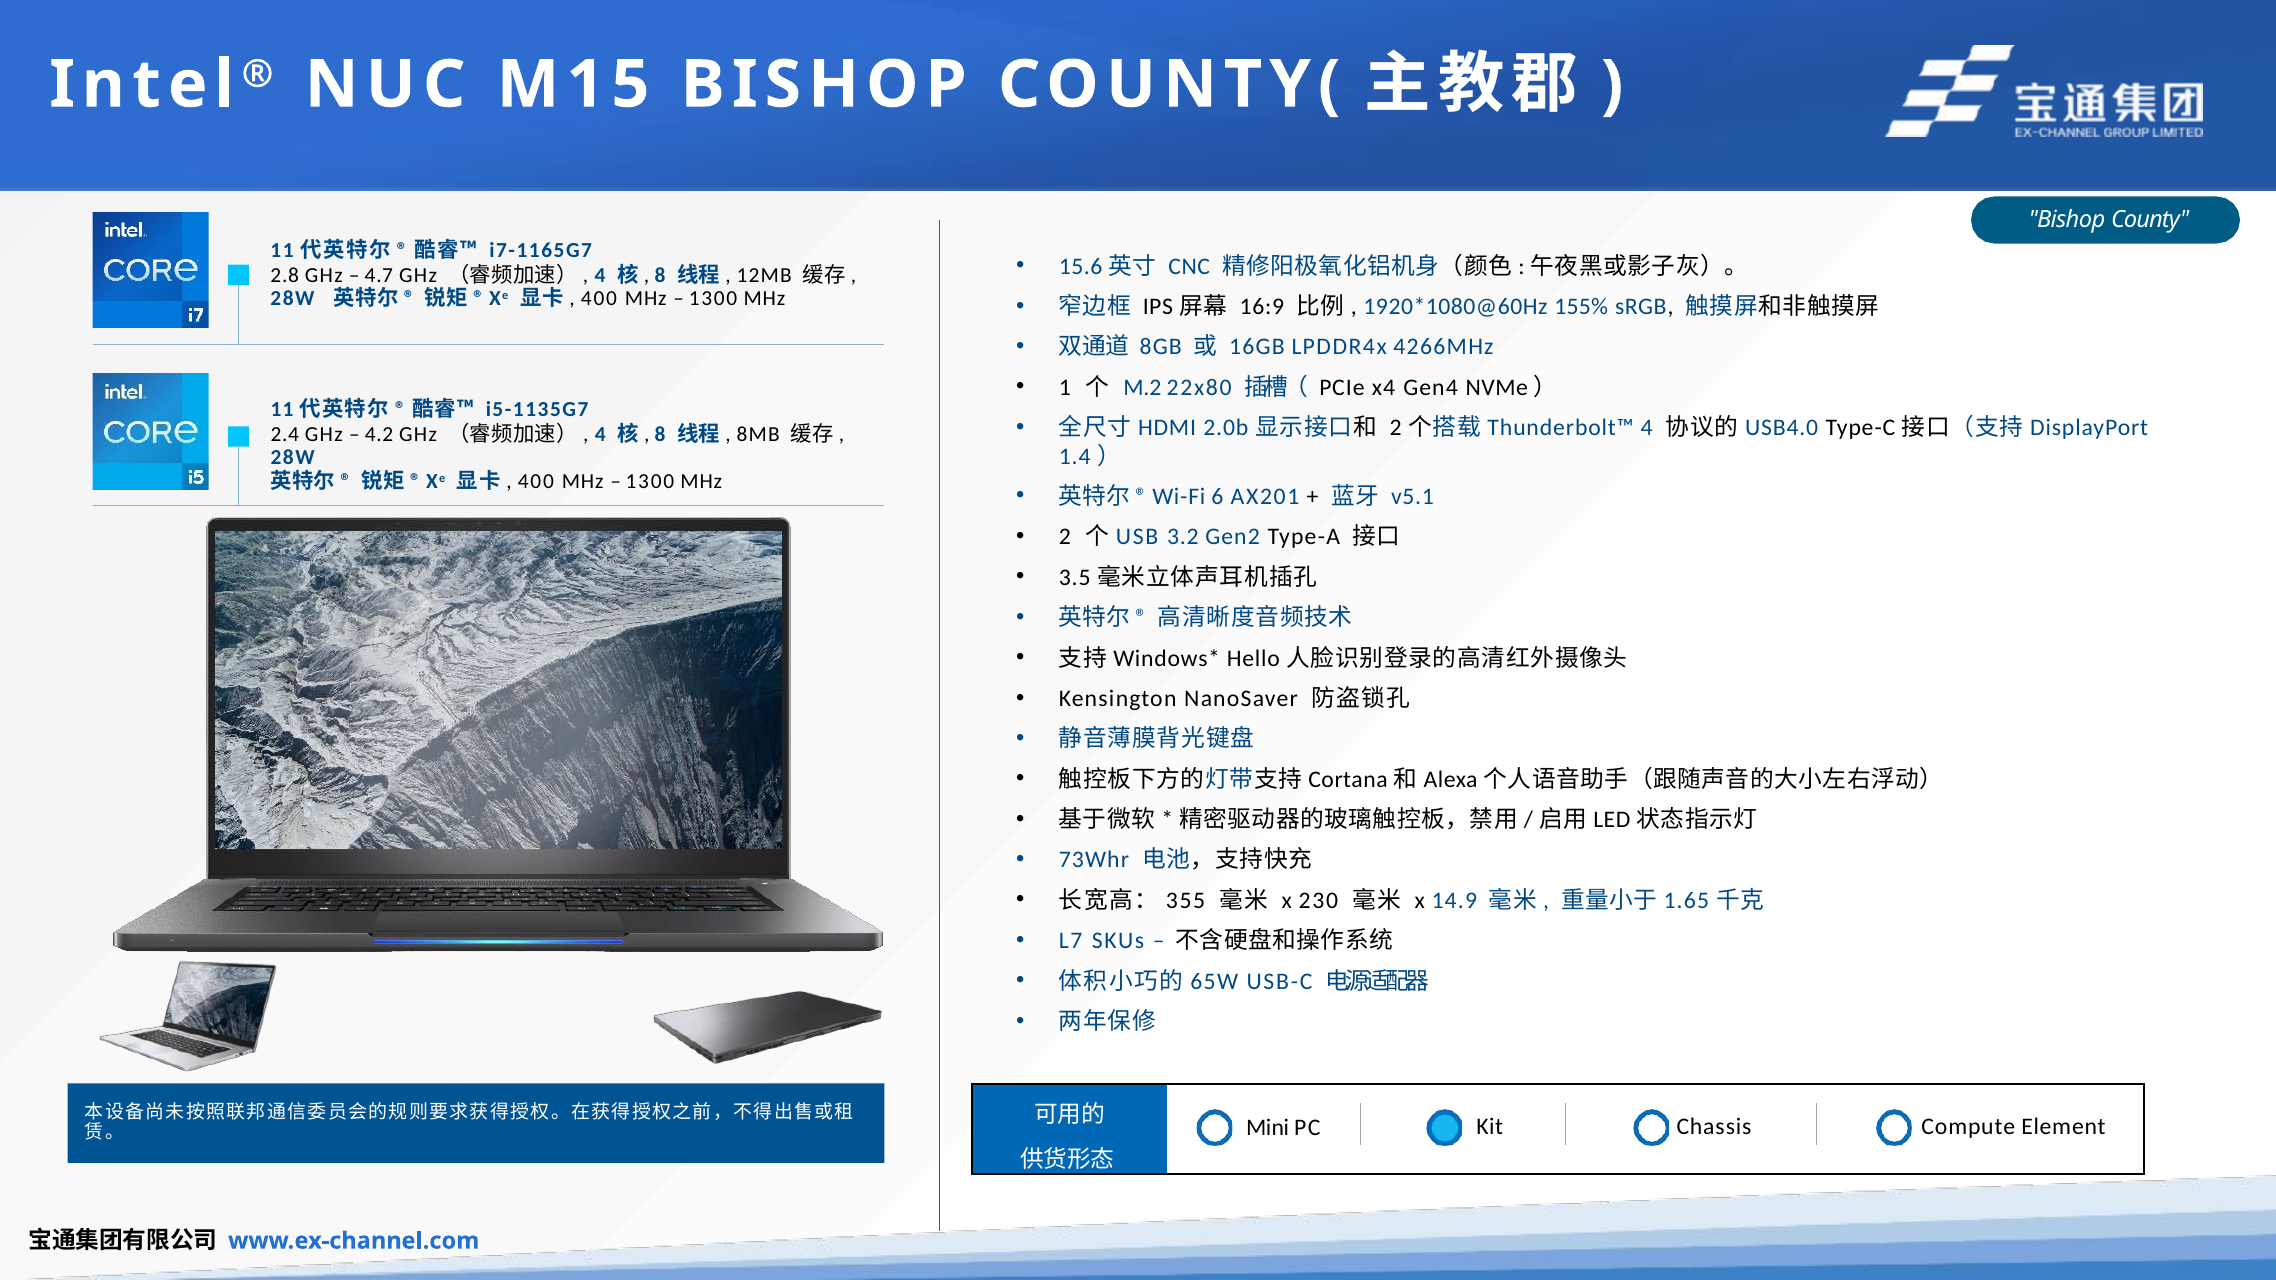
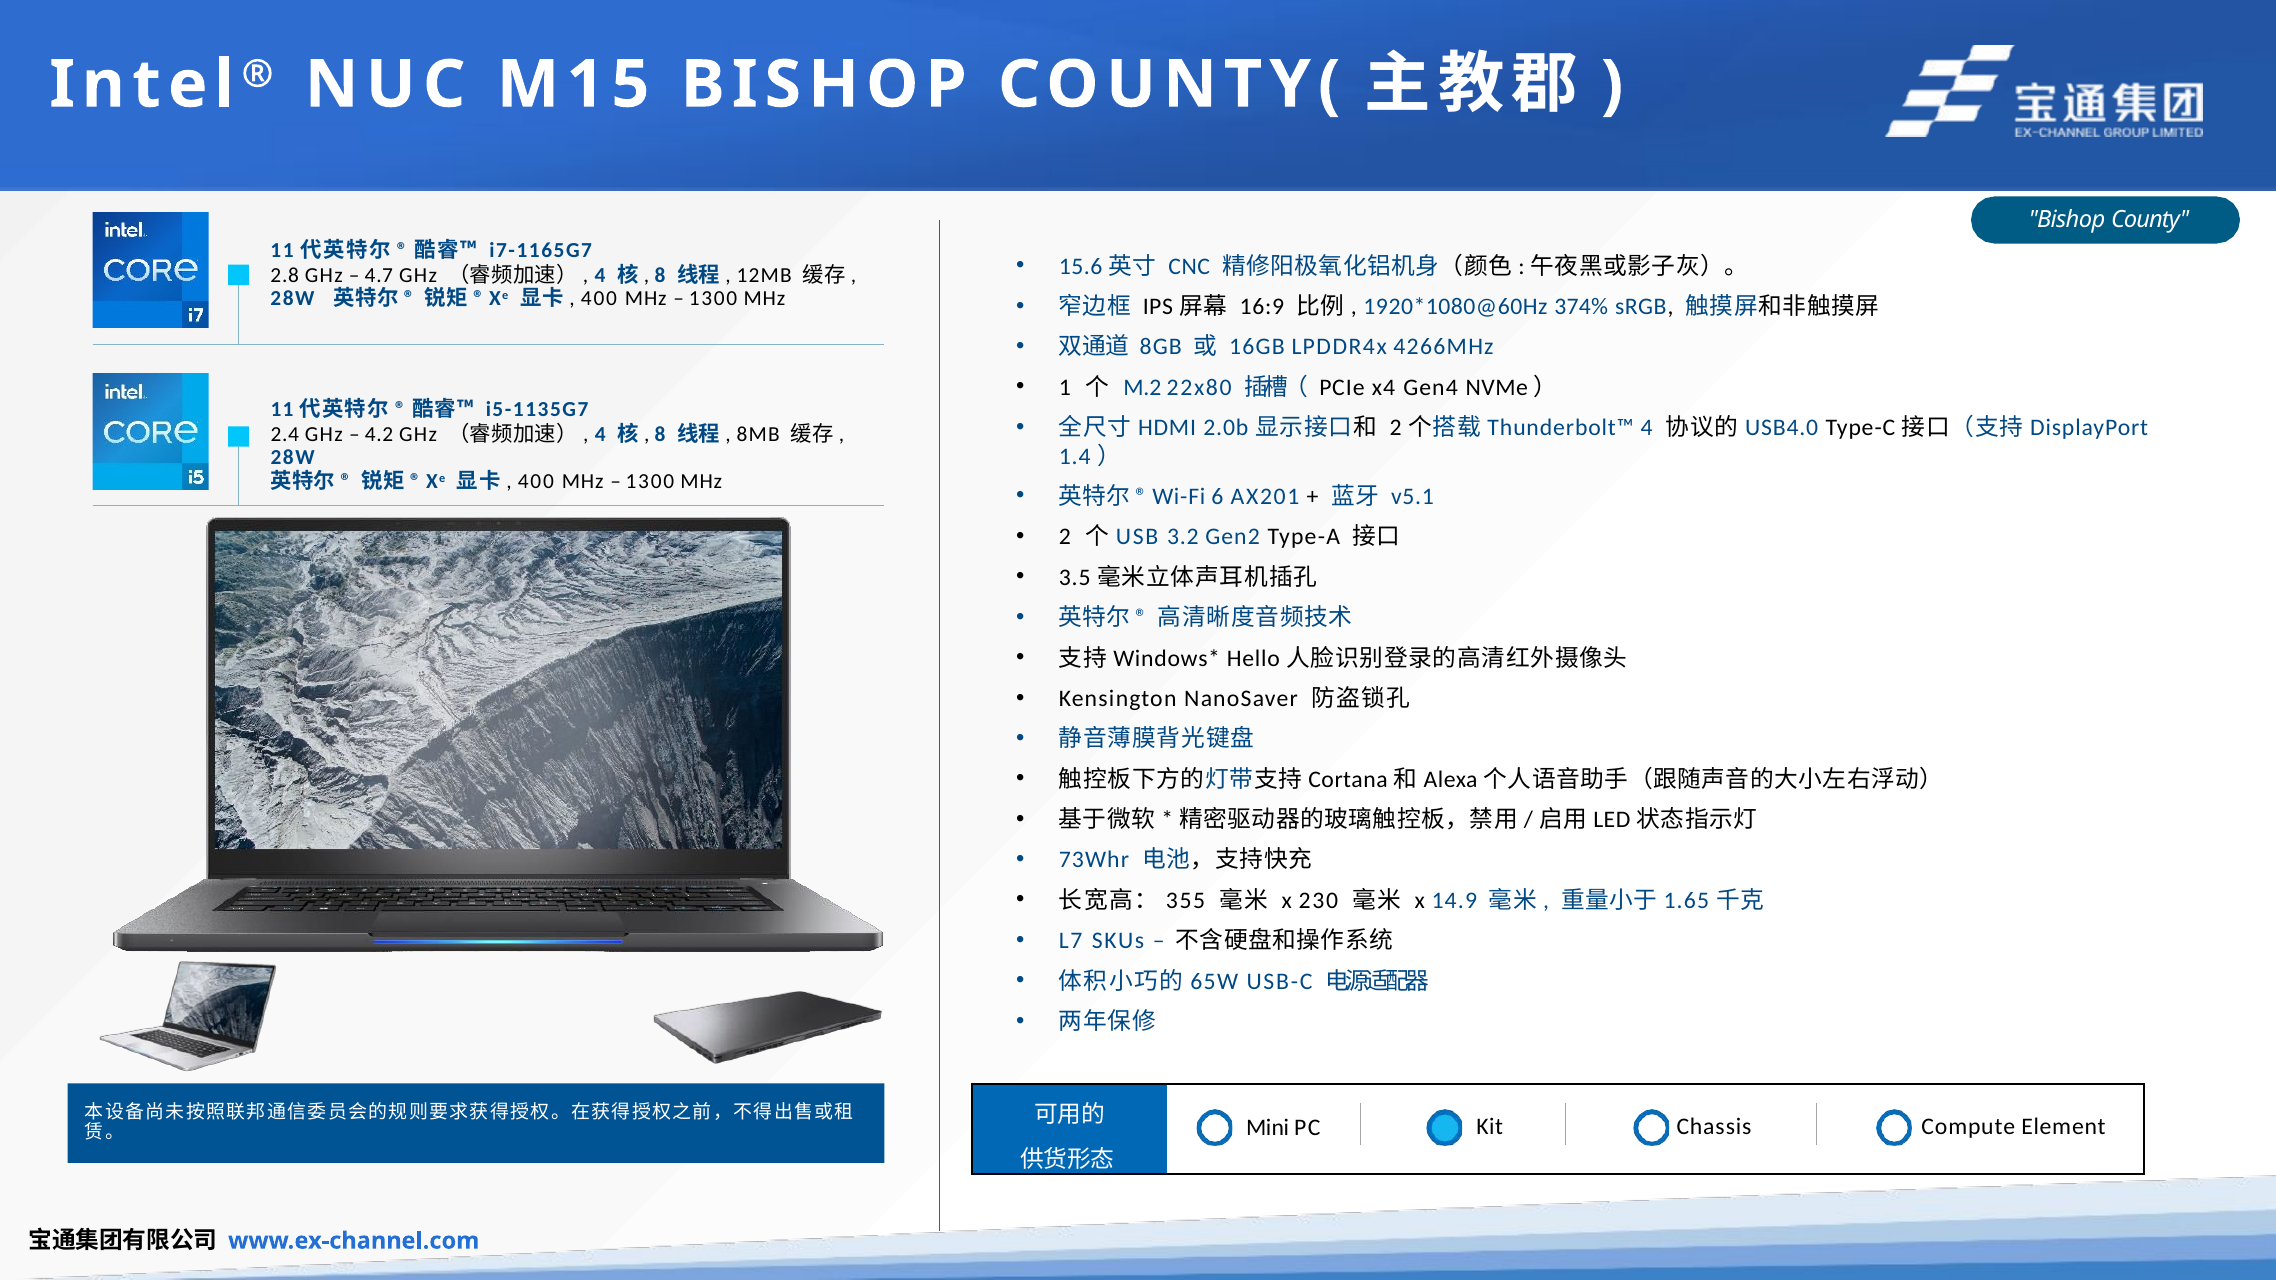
155%: 155% -> 374% (1581, 307)
